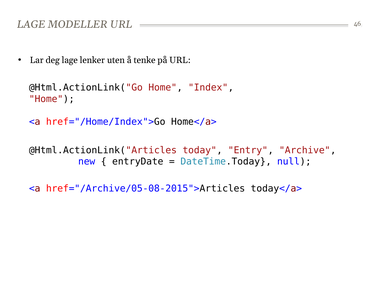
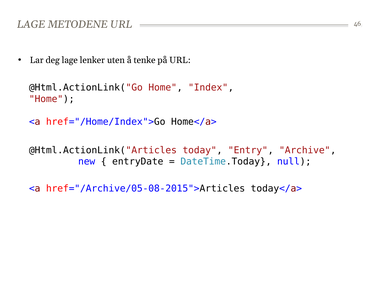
MODELLER: MODELLER -> METODENE (78, 24)
